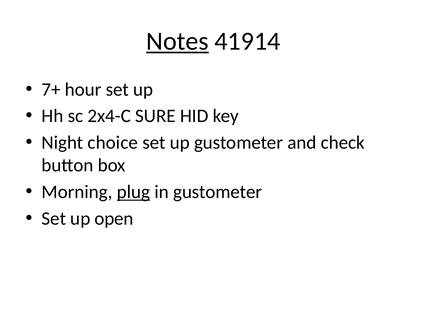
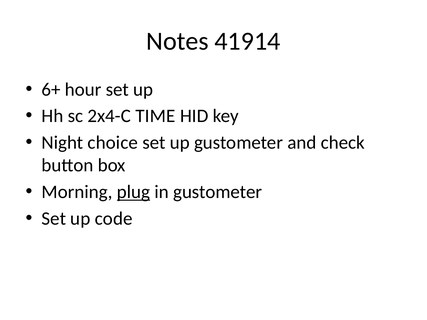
Notes underline: present -> none (177, 41)
7+: 7+ -> 6+ (51, 90)
SURE: SURE -> TIME (155, 116)
open: open -> code (114, 219)
